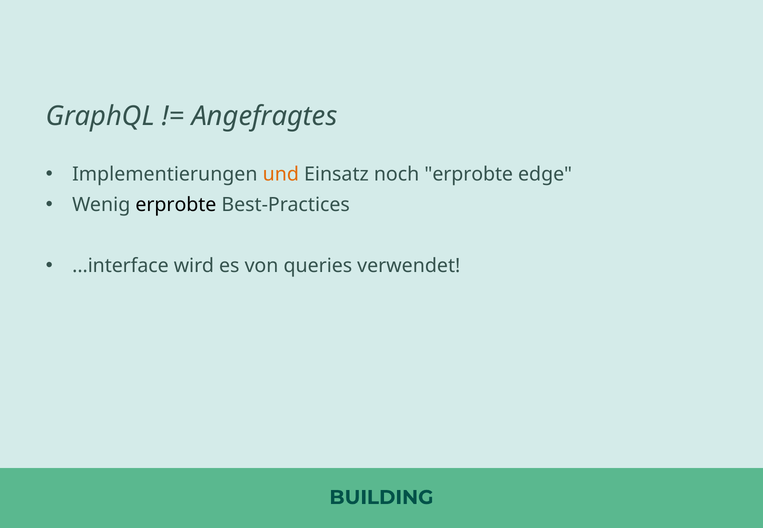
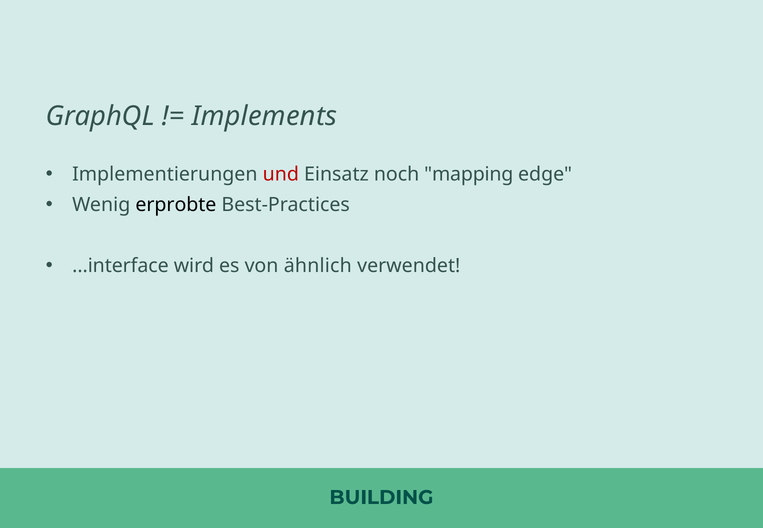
Angefragtes: Angefragtes -> Implements (264, 116)
und colour: orange -> red (281, 174)
noch erprobte: erprobte -> mapping (469, 174)
queries: queries -> ähnlich (318, 266)
